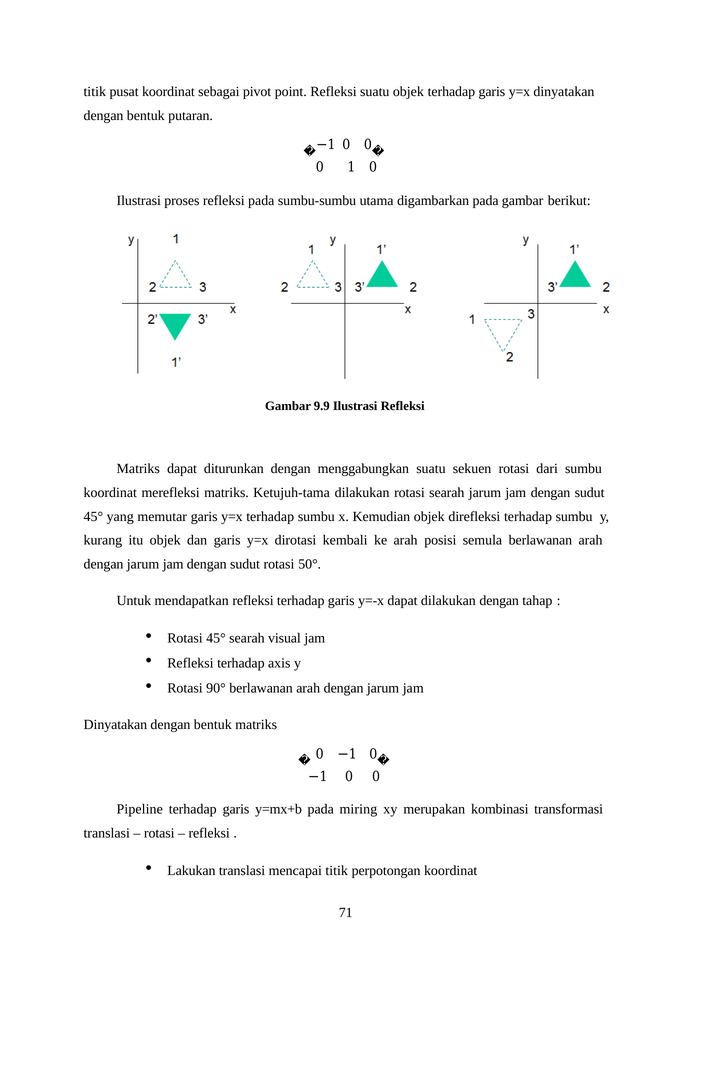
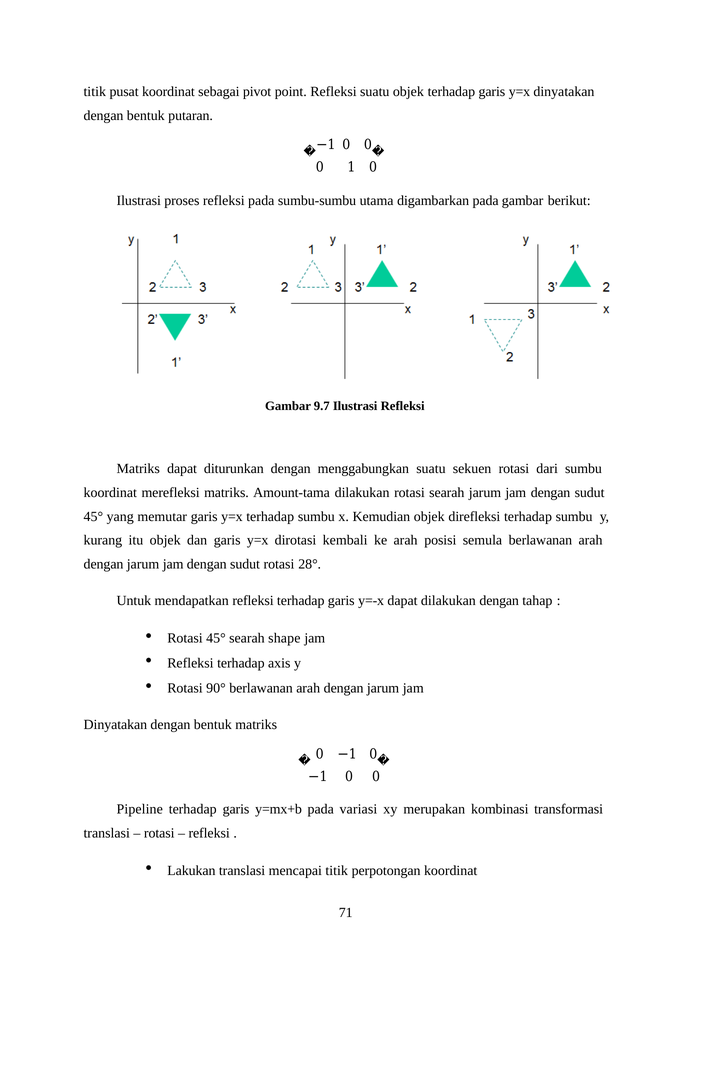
9.9: 9.9 -> 9.7 (322, 406)
Ketujuh-tama: Ketujuh-tama -> Amount-tama (292, 492)
50°: 50° -> 28° (310, 564)
visual: visual -> shape (284, 638)
miring: miring -> variasi (358, 809)
